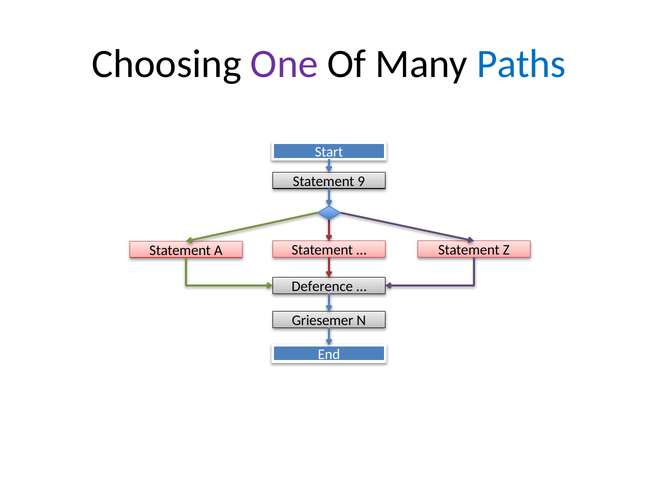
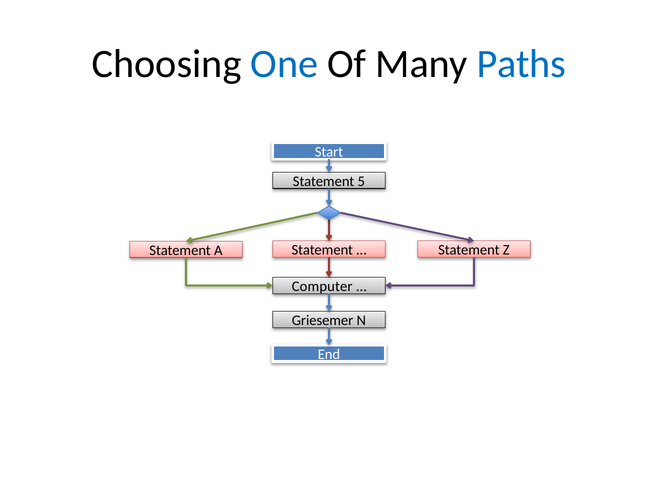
One colour: purple -> blue (284, 64)
9: 9 -> 5 (361, 181)
Deference: Deference -> Computer (322, 286)
